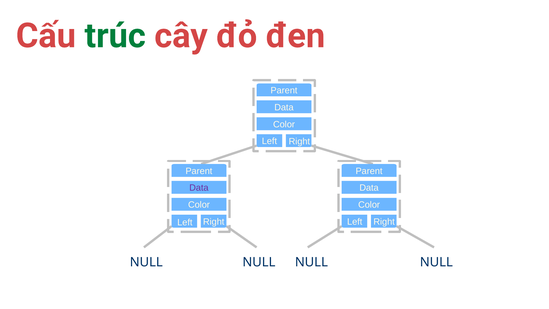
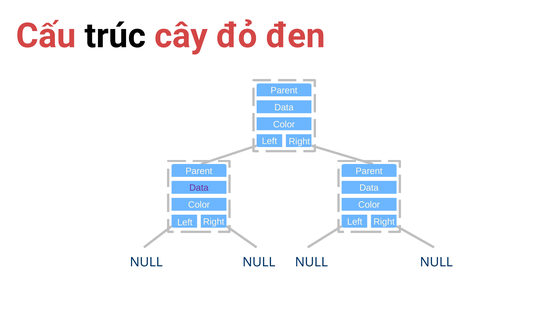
trúc colour: green -> black (115, 36)
